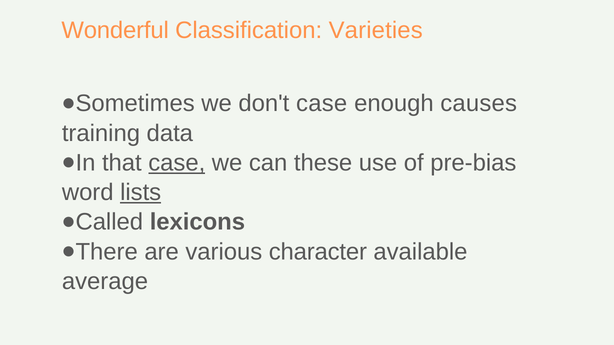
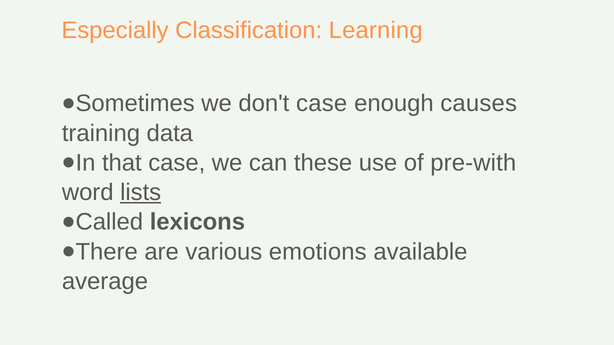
Wonderful: Wonderful -> Especially (115, 30)
Varieties: Varieties -> Learning (376, 30)
case underline: present -> none (177, 163)
pre-bias: pre-bias -> pre-with (473, 163)
character: character -> emotions (318, 252)
